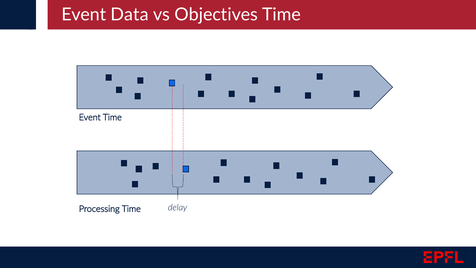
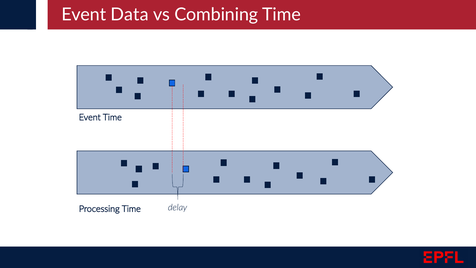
Objectives: Objectives -> Combining (216, 15)
